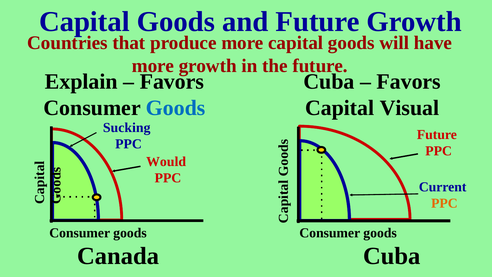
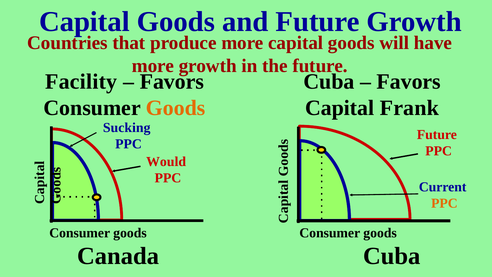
Explain: Explain -> Facility (81, 82)
Goods colour: blue -> orange (176, 108)
Visual: Visual -> Frank (409, 108)
